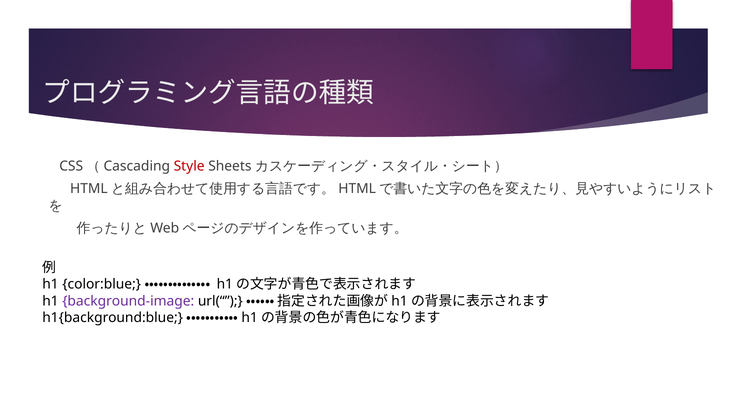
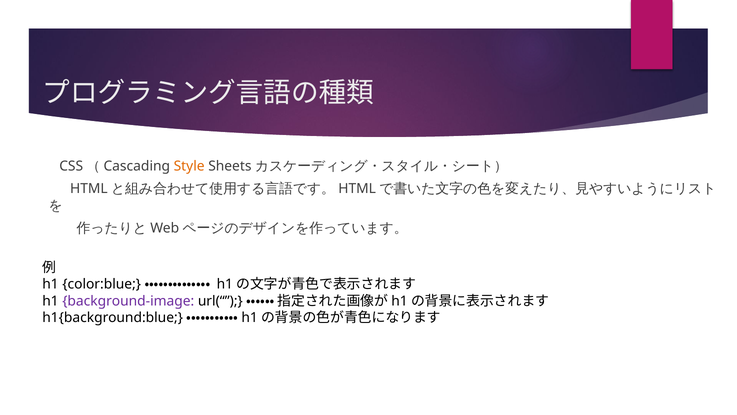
Style colour: red -> orange (189, 166)
